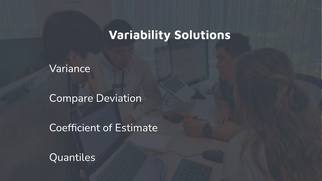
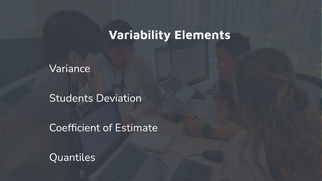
Solutions: Solutions -> Elements (202, 35)
Compare: Compare -> Students (71, 98)
